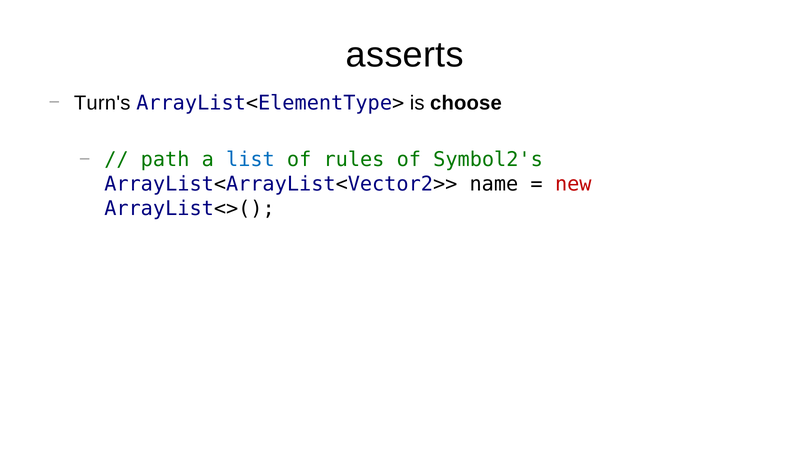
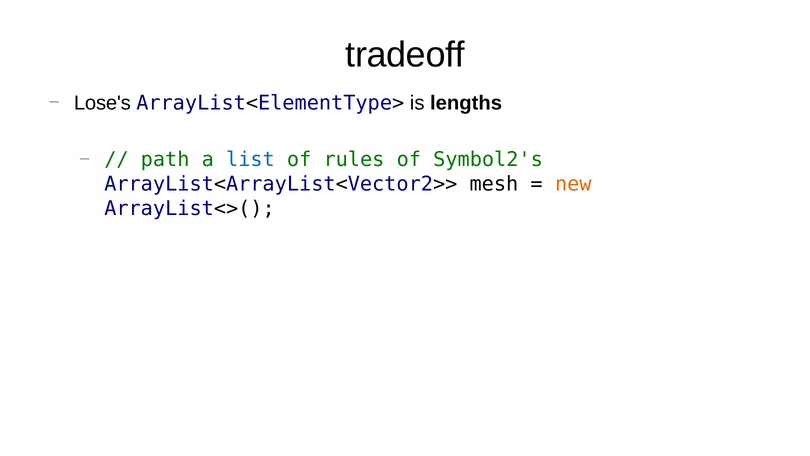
asserts: asserts -> tradeoff (405, 55)
Turn's: Turn's -> Lose's (102, 103)
choose: choose -> lengths (466, 103)
name: name -> mesh (494, 184)
new colour: red -> orange (573, 184)
